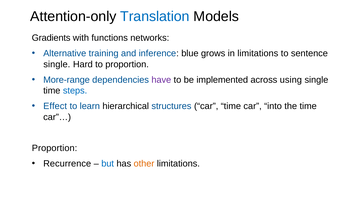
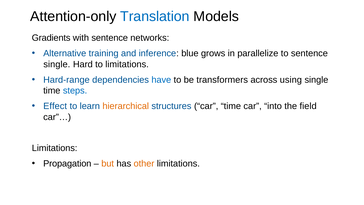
with functions: functions -> sentence (110, 38)
in limitations: limitations -> parallelize (258, 53)
to proportion: proportion -> limitations (127, 64)
More-range: More-range -> Hard-range (66, 80)
have colour: purple -> blue (161, 80)
implemented: implemented -> transformers (222, 80)
hierarchical colour: black -> orange (126, 106)
the time: time -> field (308, 106)
Proportion: Proportion -> Limitations (55, 148)
Recurrence: Recurrence -> Propagation (67, 163)
but colour: blue -> orange (108, 163)
